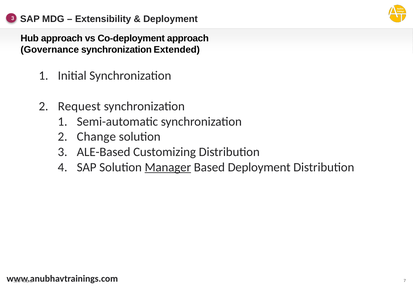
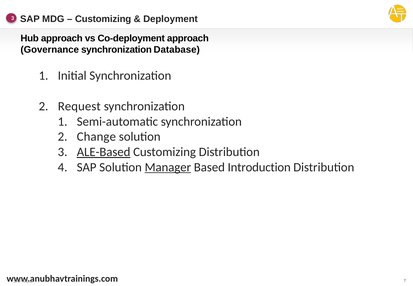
Extensibility: Extensibility -> Customizing (103, 19)
Extended: Extended -> Database (177, 50)
ALE-Based underline: none -> present (104, 152)
Based Deployment: Deployment -> Introduction (259, 167)
